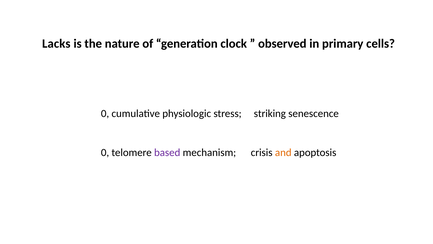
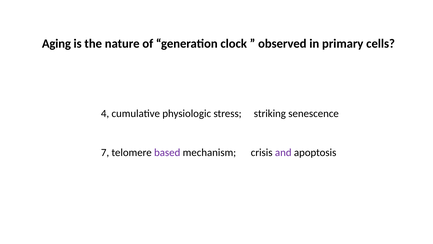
Lacks: Lacks -> Aging (56, 44)
0: 0 -> 4 (105, 113)
0: 0 -> 7 (105, 152)
and colour: orange -> purple (283, 152)
